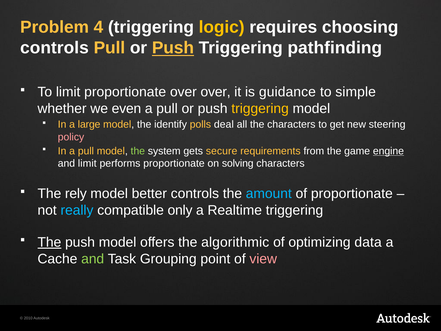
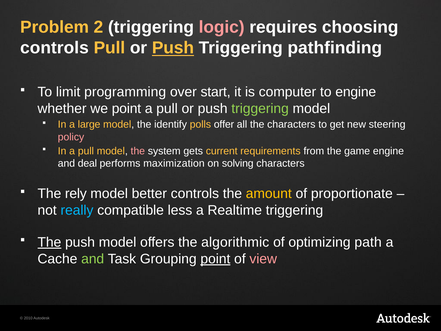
4: 4 -> 2 (98, 27)
logic colour: yellow -> pink (222, 27)
limit proportionate: proportionate -> programming (125, 92)
over over: over -> start (216, 92)
guidance: guidance -> computer (287, 92)
to simple: simple -> engine (356, 92)
we even: even -> point (126, 108)
triggering colour: yellow -> light green (260, 108)
deal: deal -> offer (224, 124)
the colour: light green -> pink (138, 151)
secure: secure -> current (222, 151)
engine underline: present -> none (388, 151)
and limit: limit -> deal (87, 163)
performs proportionate: proportionate -> maximization (174, 163)
amount colour: light blue -> yellow (269, 194)
only: only -> less (180, 210)
data: data -> path (368, 242)
point underline: none -> present (215, 259)
